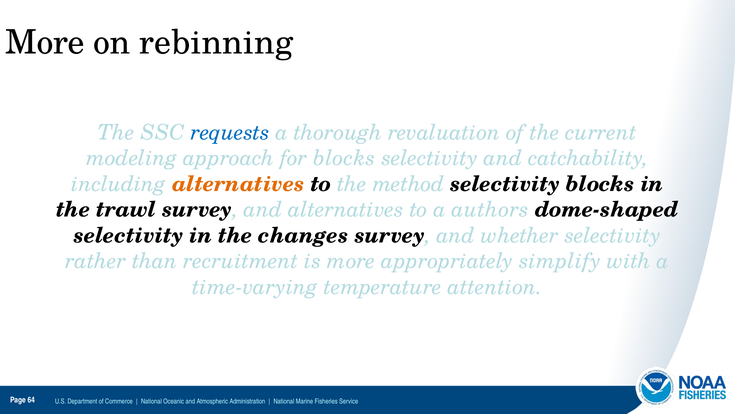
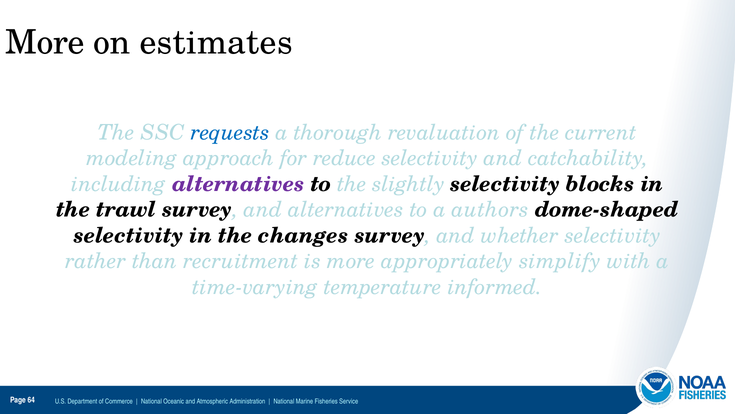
rebinning: rebinning -> estimates (216, 43)
for blocks: blocks -> reduce (345, 158)
alternatives colour: orange -> purple (238, 184)
method: method -> slightly (409, 184)
attention: attention -> informed (495, 287)
